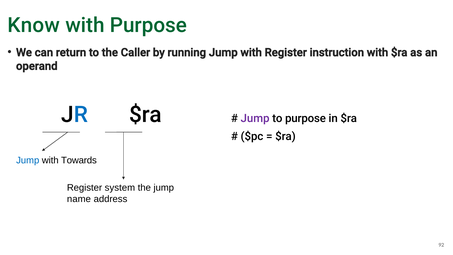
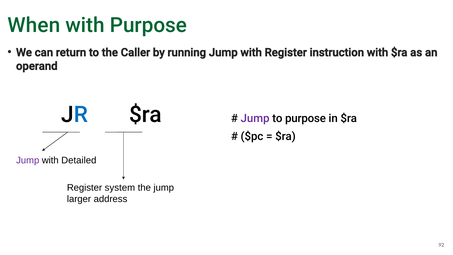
Know: Know -> When (34, 25)
Jump colour: blue -> purple (28, 160)
Towards: Towards -> Detailed (79, 160)
name: name -> larger (79, 199)
